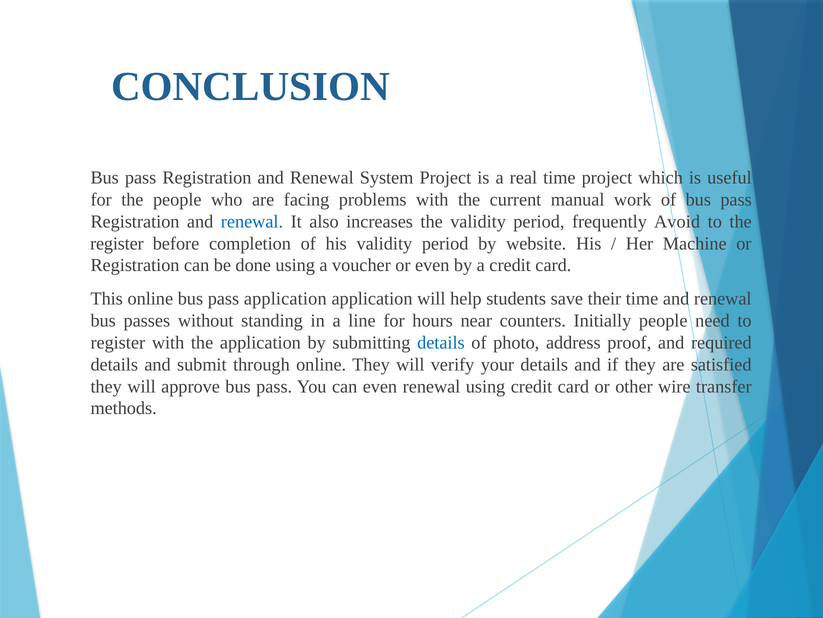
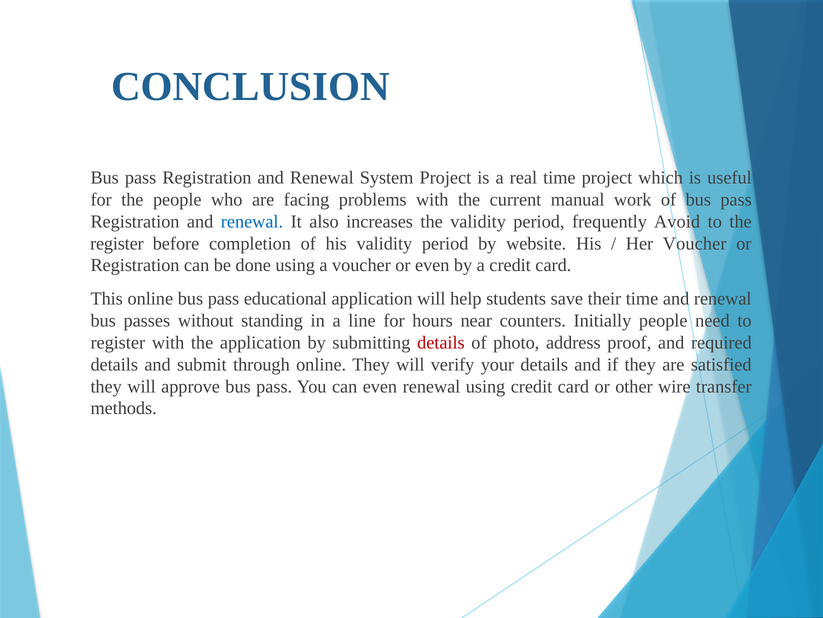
Her Machine: Machine -> Voucher (695, 243)
pass application: application -> educational (285, 298)
details colour: blue -> red (441, 342)
